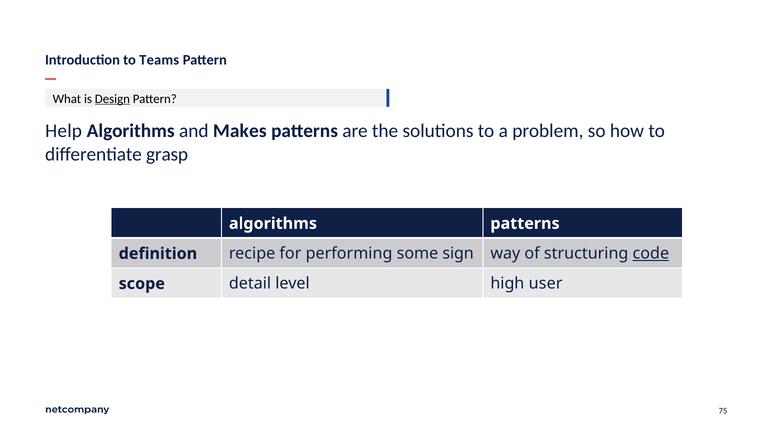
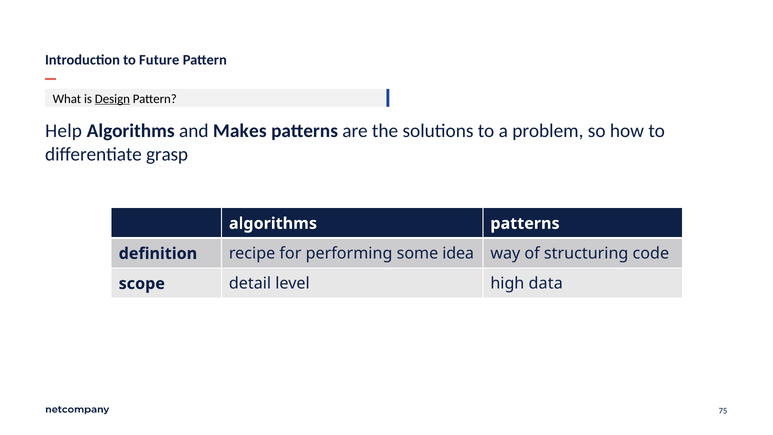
Teams: Teams -> Future (159, 60)
sign: sign -> idea (458, 253)
code underline: present -> none (651, 253)
user: user -> data (546, 284)
